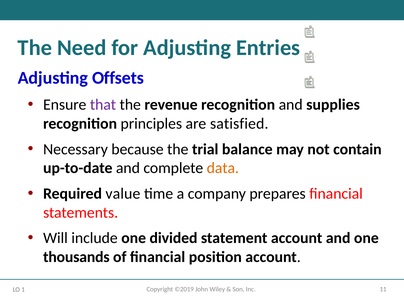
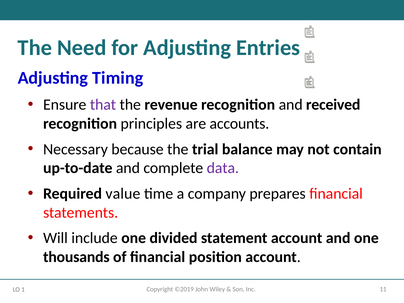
Offsets: Offsets -> Timing (118, 78)
supplies: supplies -> received (333, 105)
satisfied: satisfied -> accounts (239, 124)
data colour: orange -> purple (223, 168)
